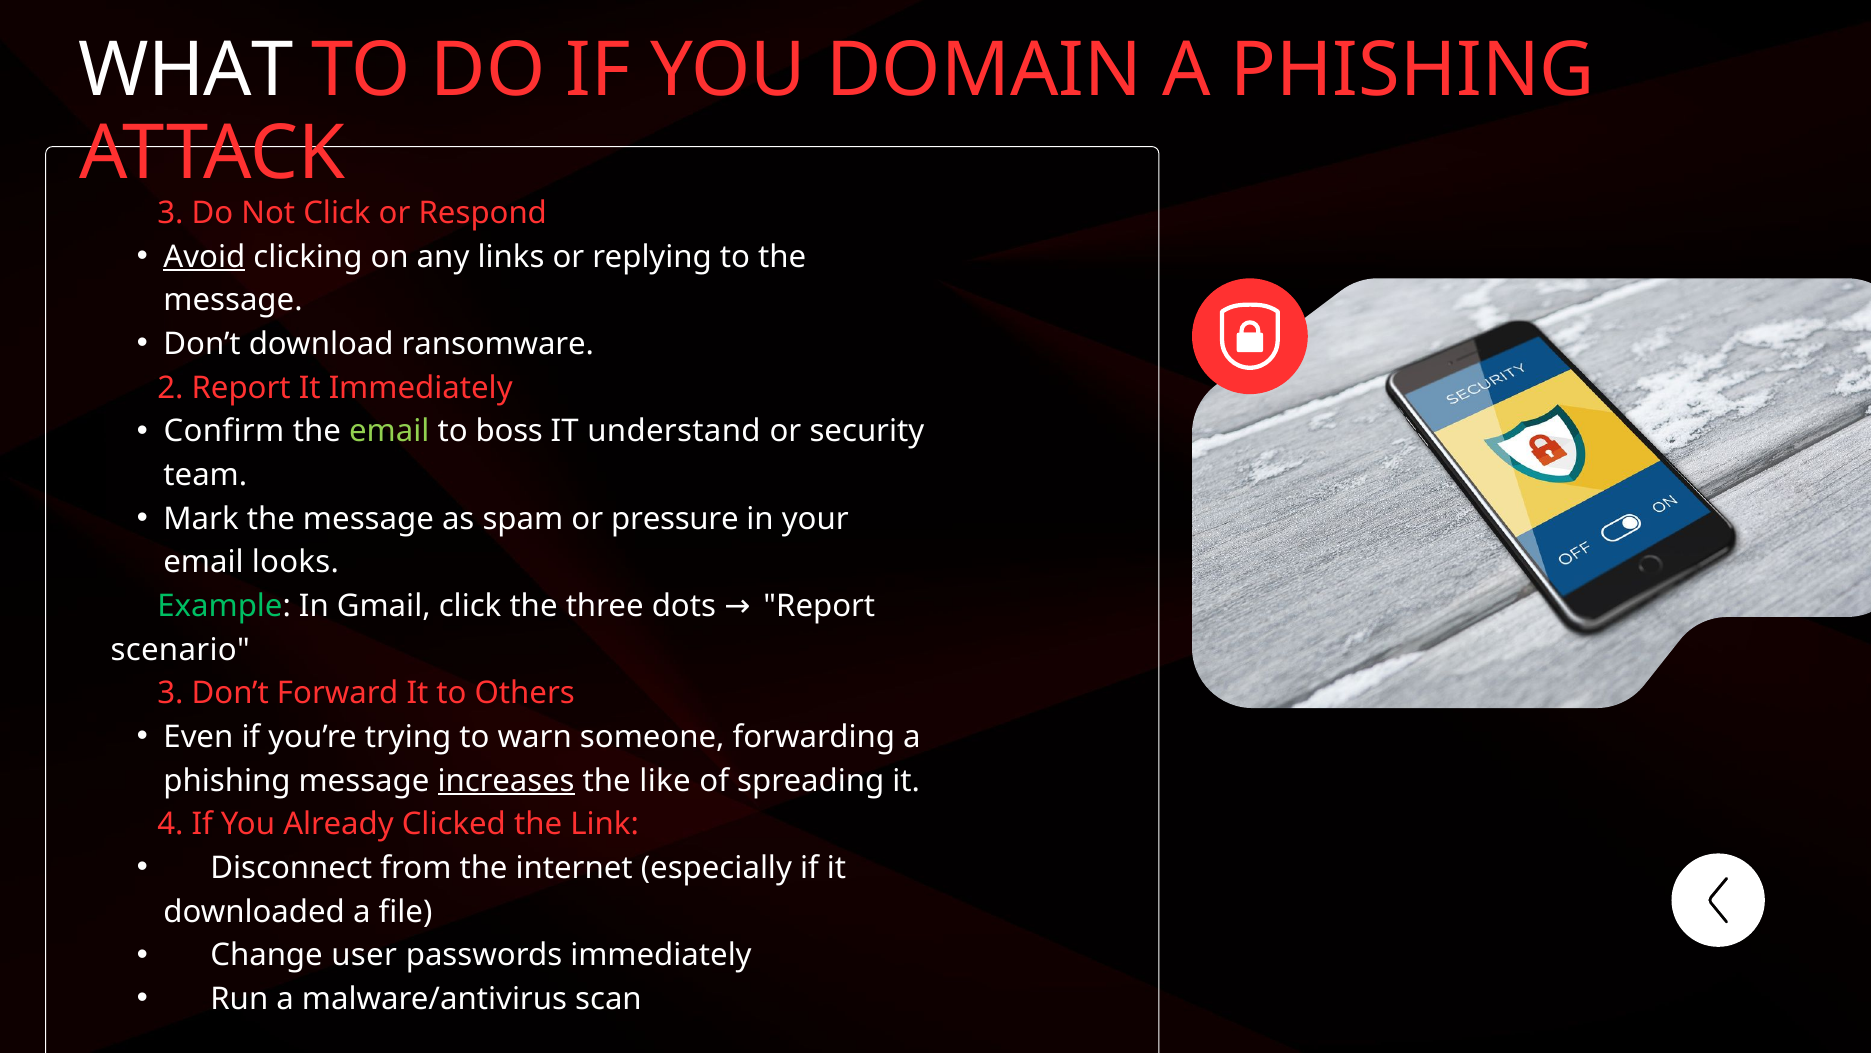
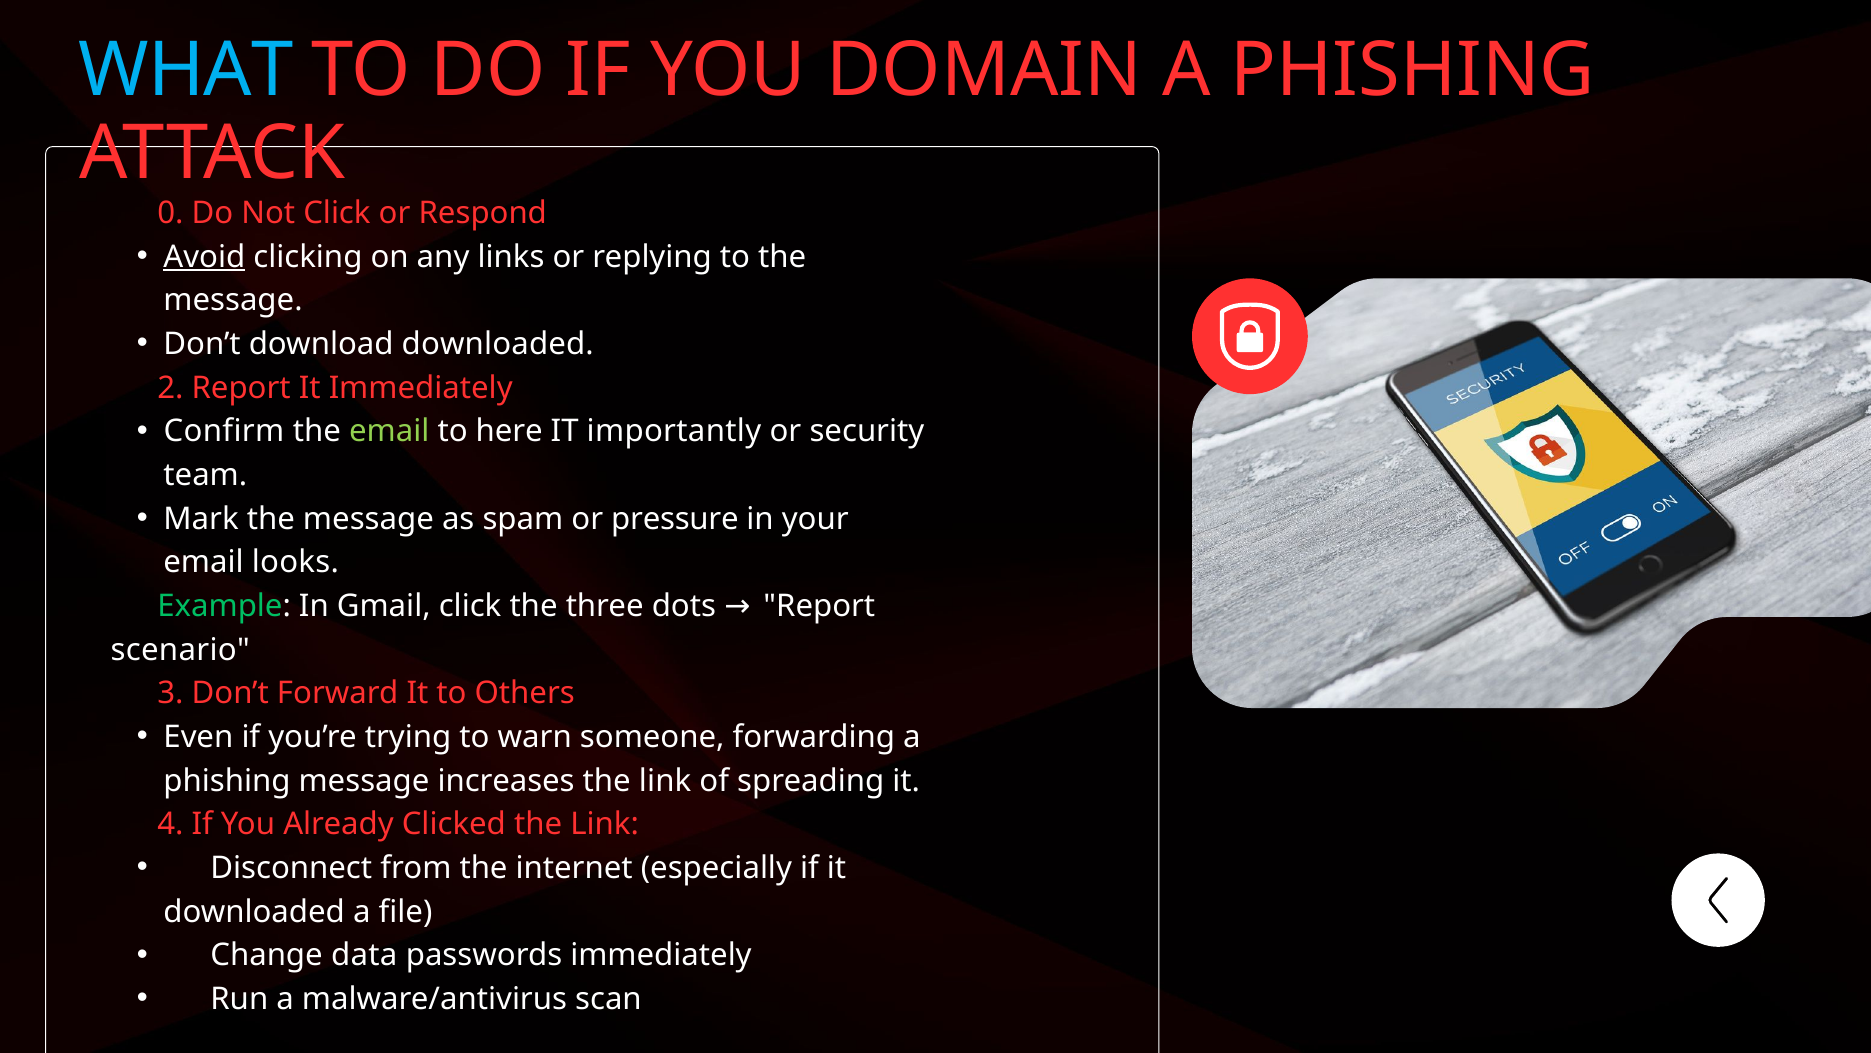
WHAT colour: white -> light blue (186, 70)
3: 3 -> 0 (170, 213)
download ransomware: ransomware -> downloaded (498, 344)
boss: boss -> here (509, 431)
understand: understand -> importantly (674, 431)
increases underline: present -> none (506, 781)
like: like -> link (665, 781)
user: user -> data (364, 955)
